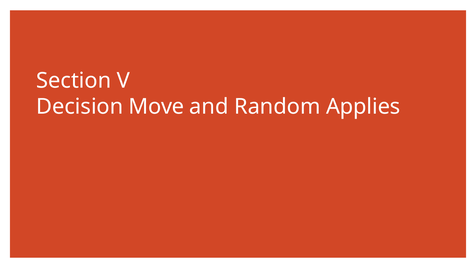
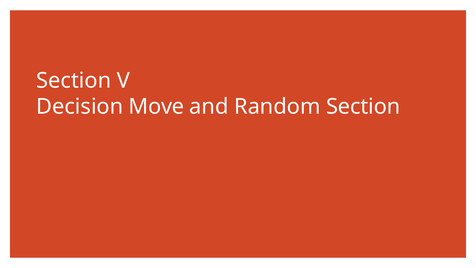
Random Applies: Applies -> Section (363, 107)
